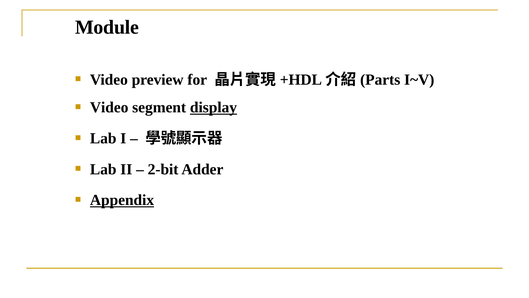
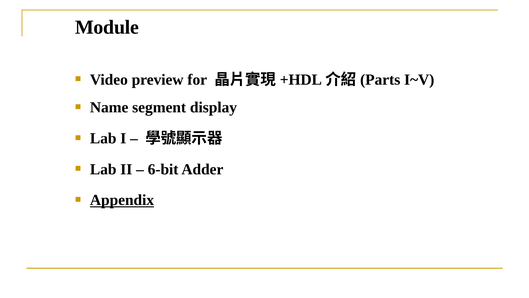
Video: Video -> Name (109, 107)
display underline: present -> none (213, 107)
2-bit: 2-bit -> 6-bit (163, 169)
